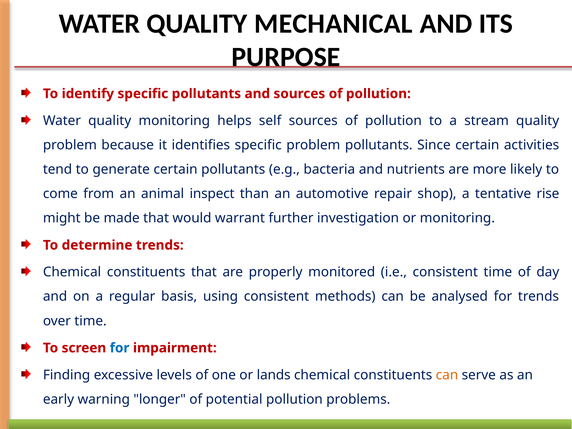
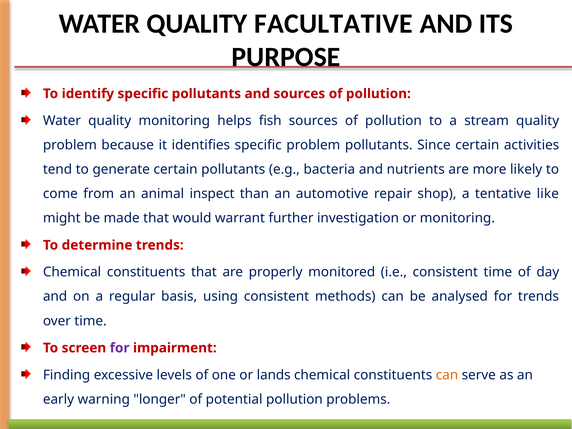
MECHANICAL: MECHANICAL -> FACULTATIVE (333, 24)
self: self -> fish (270, 121)
rise: rise -> like (548, 194)
for colour: blue -> purple (120, 348)
